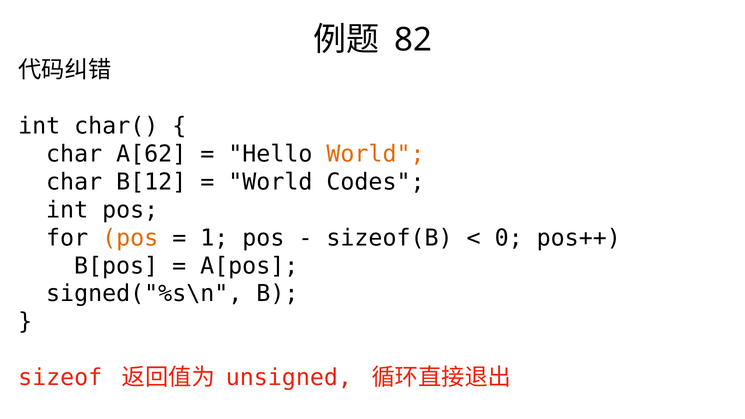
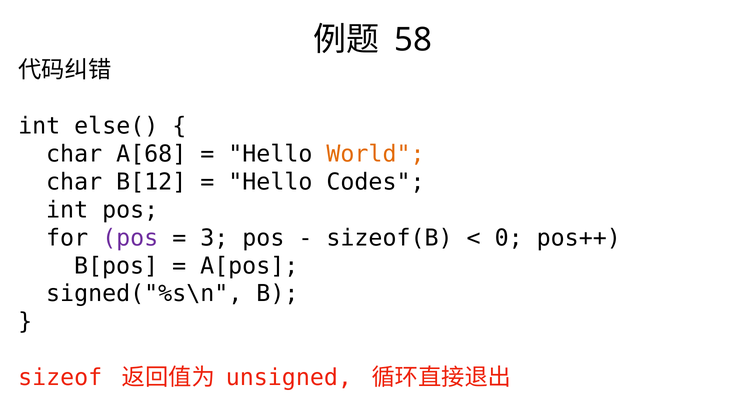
82: 82 -> 58 (413, 40)
char(: char( -> else( (116, 126)
A[62: A[62 -> A[68 (151, 154)
World: World -> Hello (270, 182)
pos colour: orange -> purple (130, 238)
1: 1 -> 3 (214, 238)
